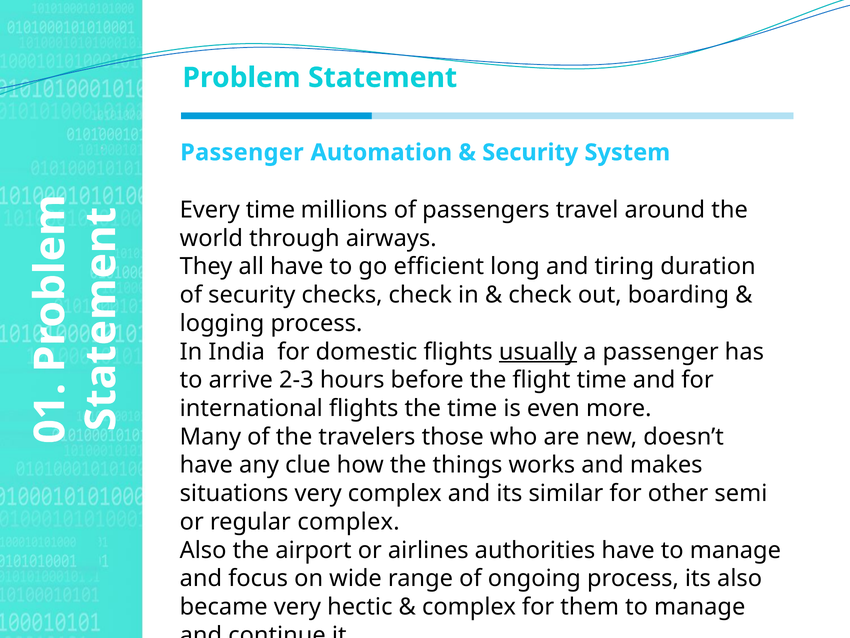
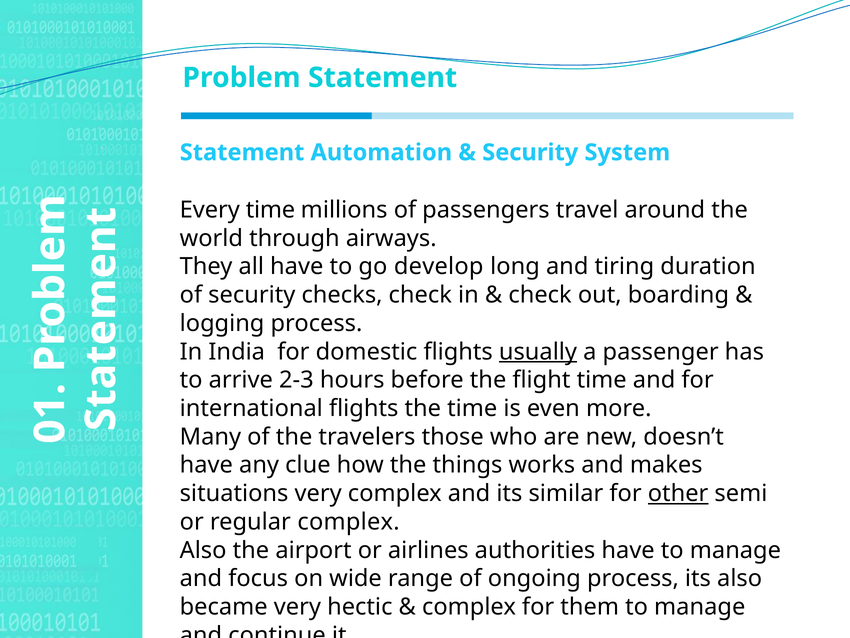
Passenger: Passenger -> Statement (242, 152)
efficient: efficient -> develop (439, 266)
other underline: none -> present (678, 493)
